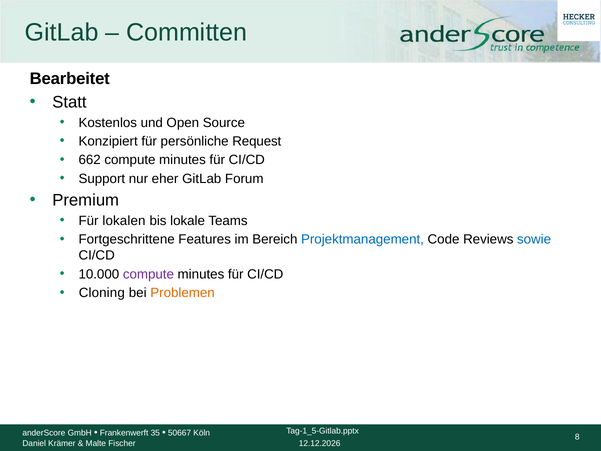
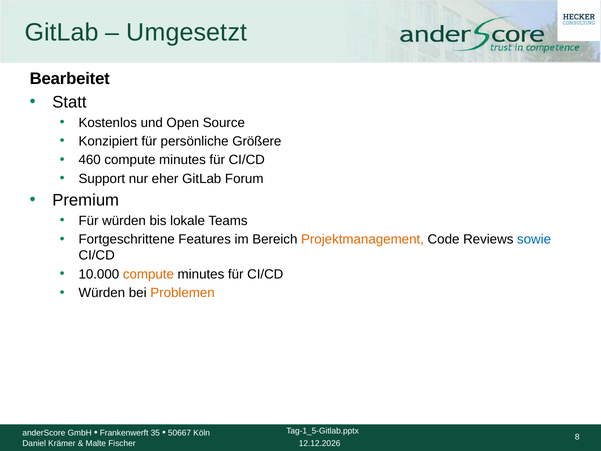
Committen: Committen -> Umgesetzt (187, 32)
Request: Request -> Größere (257, 141)
662: 662 -> 460 (90, 160)
Für lokalen: lokalen -> würden (124, 221)
Projektmanagement colour: blue -> orange (362, 239)
compute colour: purple -> orange (148, 274)
Cloning: Cloning -> Würden (102, 293)
